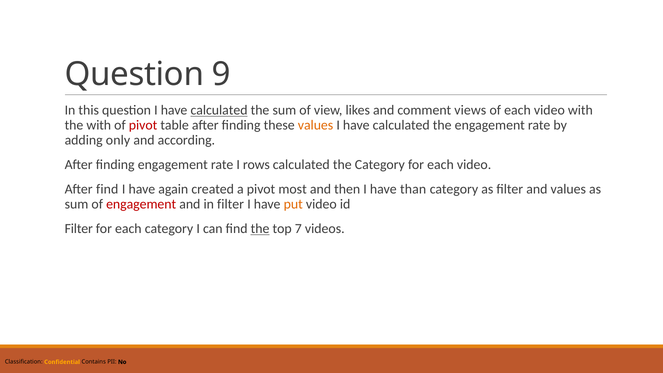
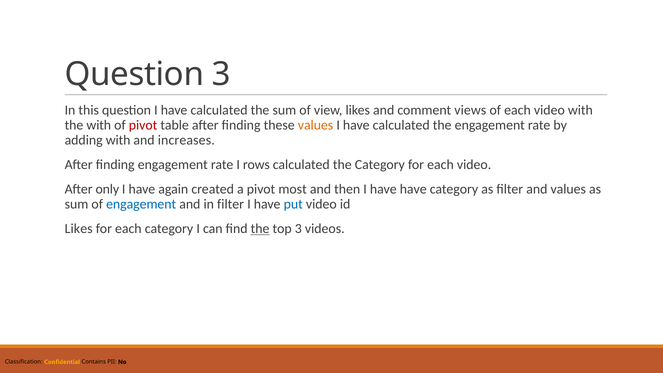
Question 9: 9 -> 3 (221, 74)
calculated underline: present -> none (219, 110)
adding only: only -> with (118, 140)
according: according -> increases (186, 140)
After find: find -> only (107, 189)
have than: than -> have (413, 189)
engagement colour: red -> blue (141, 204)
put colour: orange -> blue (293, 204)
Filter: Filter -> Likes (79, 229)
top 7: 7 -> 3 (298, 229)
